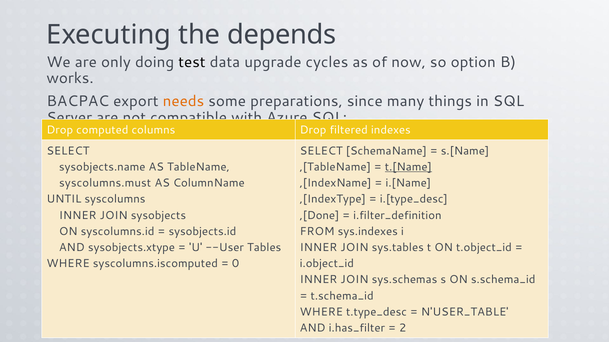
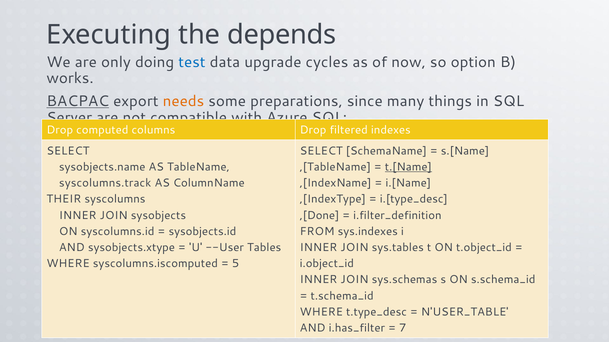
test colour: black -> blue (192, 62)
BACPAC underline: none -> present (78, 101)
syscolumns.must: syscolumns.must -> syscolumns.track (105, 183)
UNTIL: UNTIL -> THEIR (64, 200)
0: 0 -> 5 (236, 264)
2: 2 -> 7 (403, 329)
